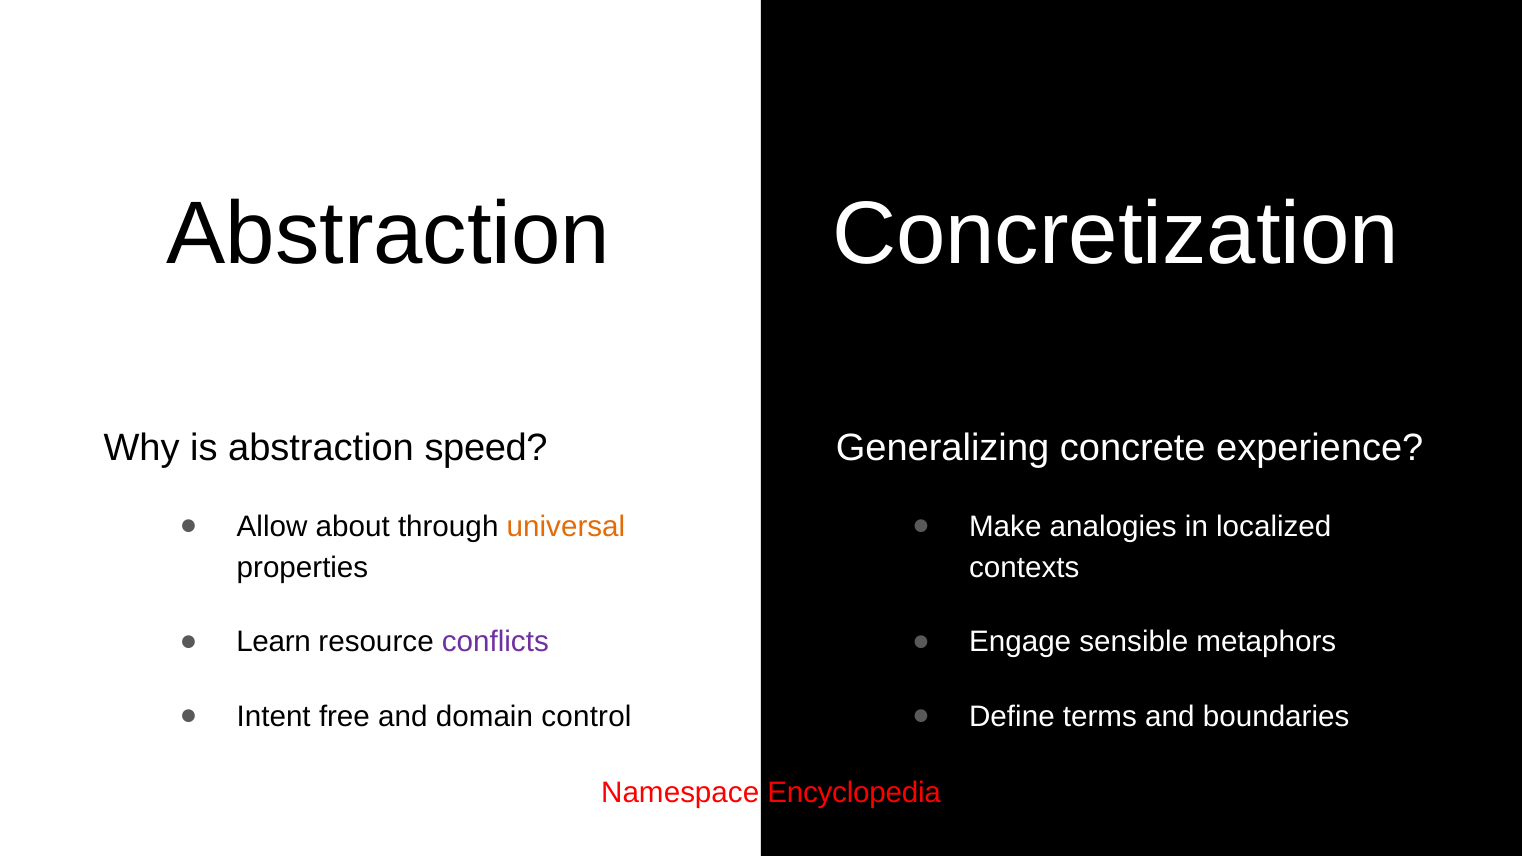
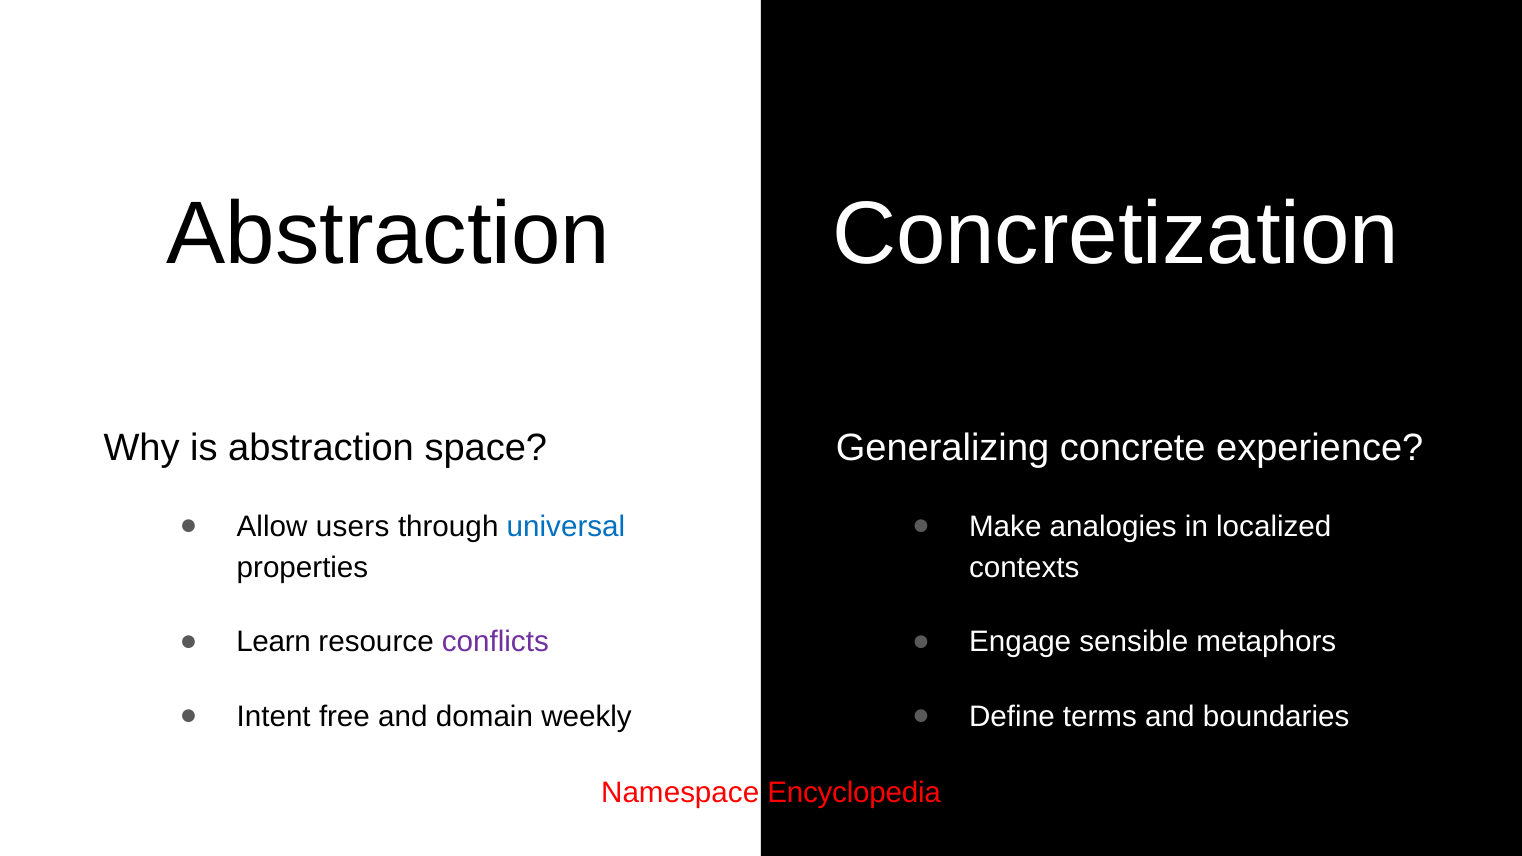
speed: speed -> space (486, 448)
about: about -> users (353, 527)
universal colour: orange -> blue (566, 527)
control: control -> weekly (587, 717)
